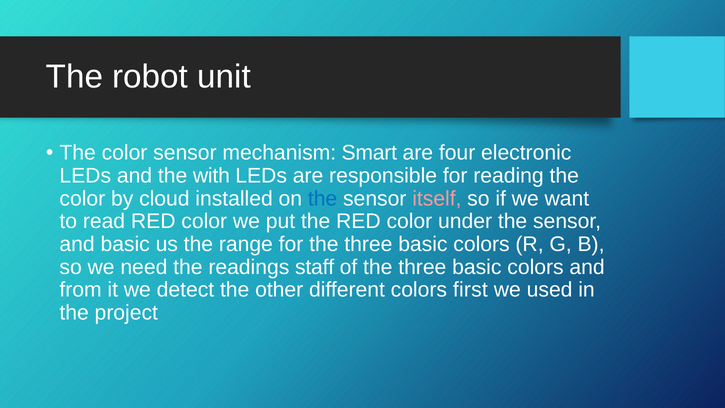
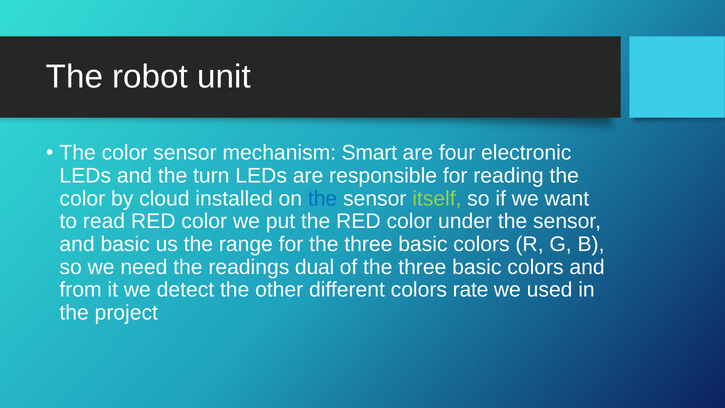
with: with -> turn (211, 176)
itself colour: pink -> light green (437, 199)
staff: staff -> dual (315, 267)
first: first -> rate (471, 290)
